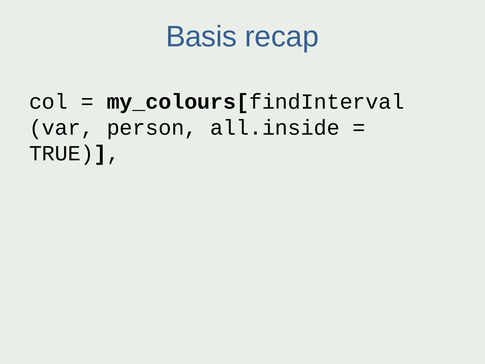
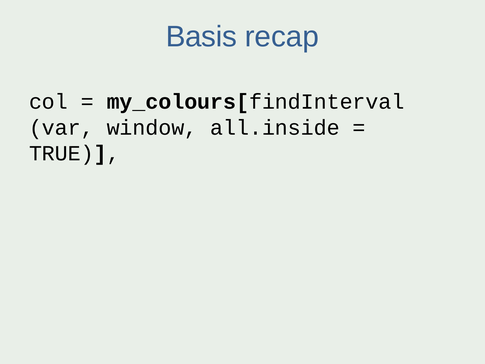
person: person -> window (152, 128)
